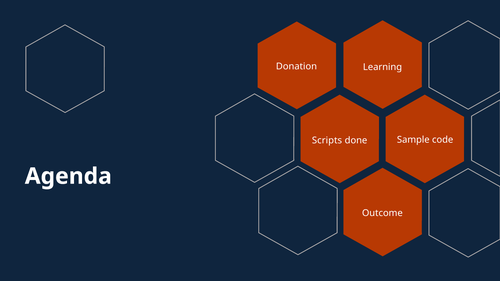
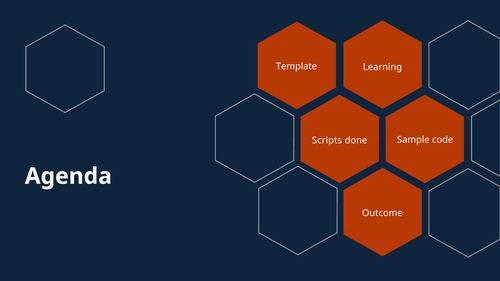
Donation: Donation -> Template (297, 66)
